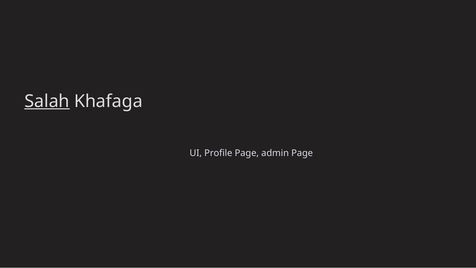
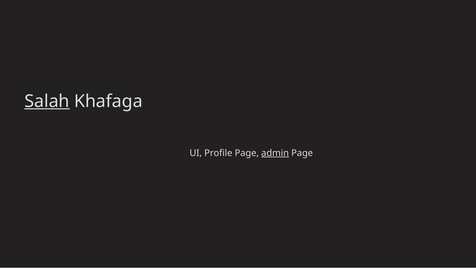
admin underline: none -> present (275, 153)
